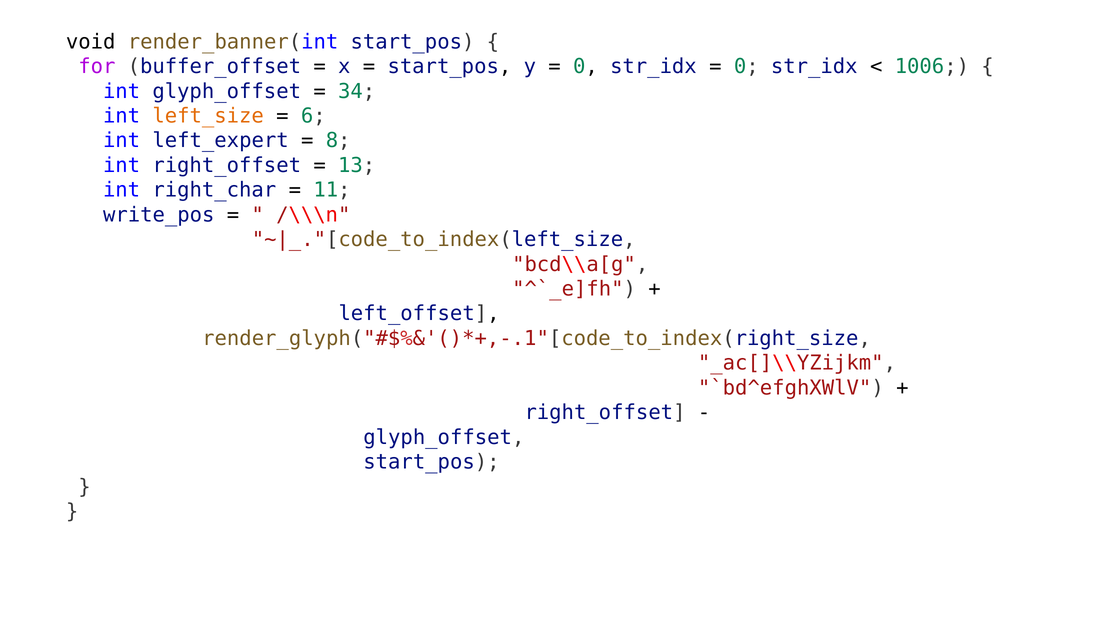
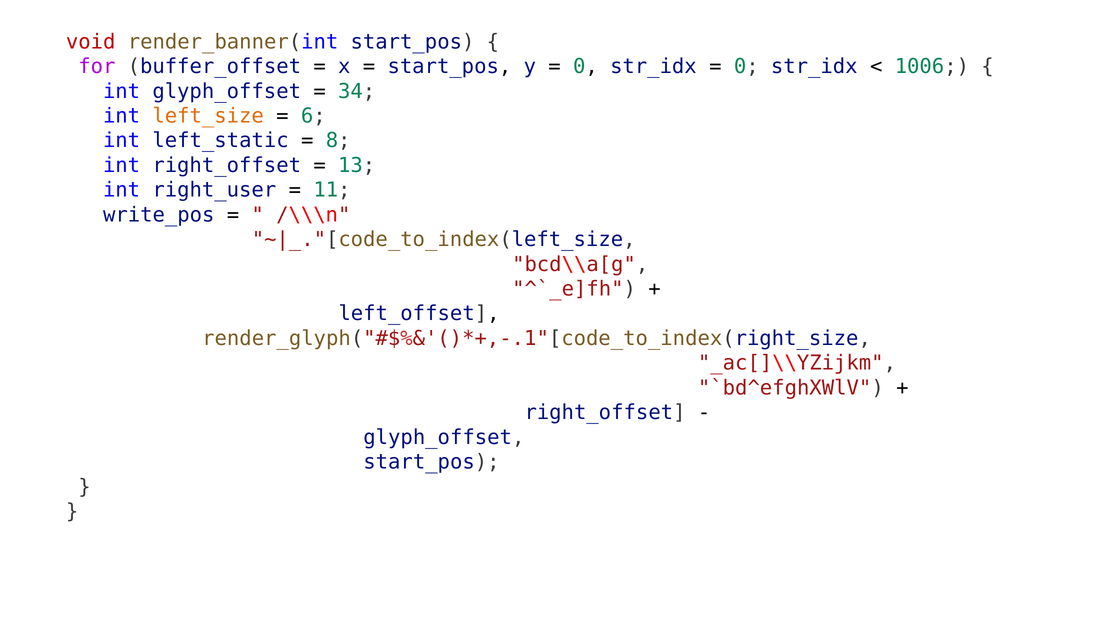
void colour: black -> red (91, 42)
left_expert: left_expert -> left_static (221, 141)
right_char: right_char -> right_user (214, 190)
